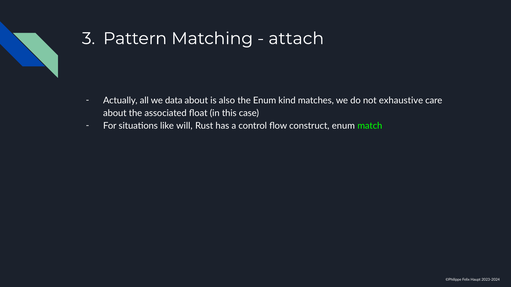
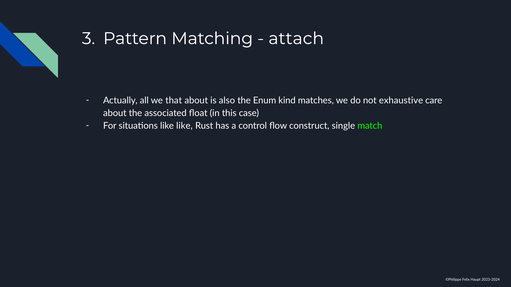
data: data -> that (174, 101)
like will: will -> like (184, 126)
construct enum: enum -> single (343, 126)
